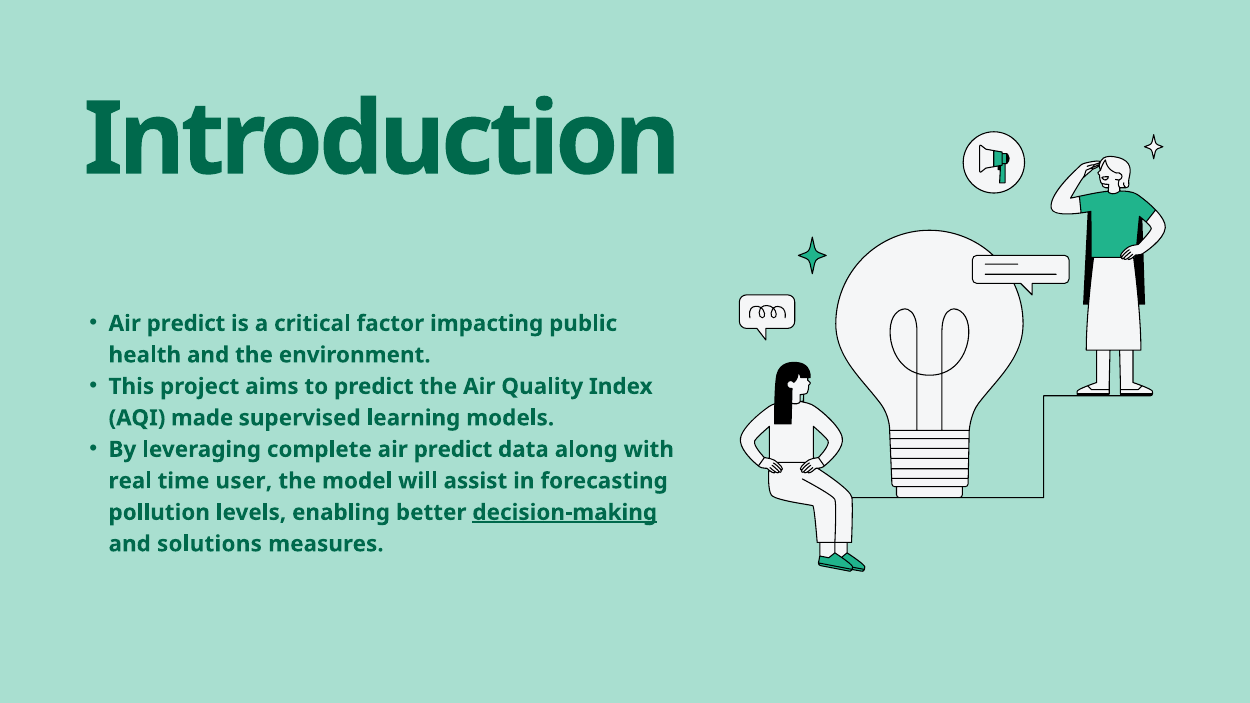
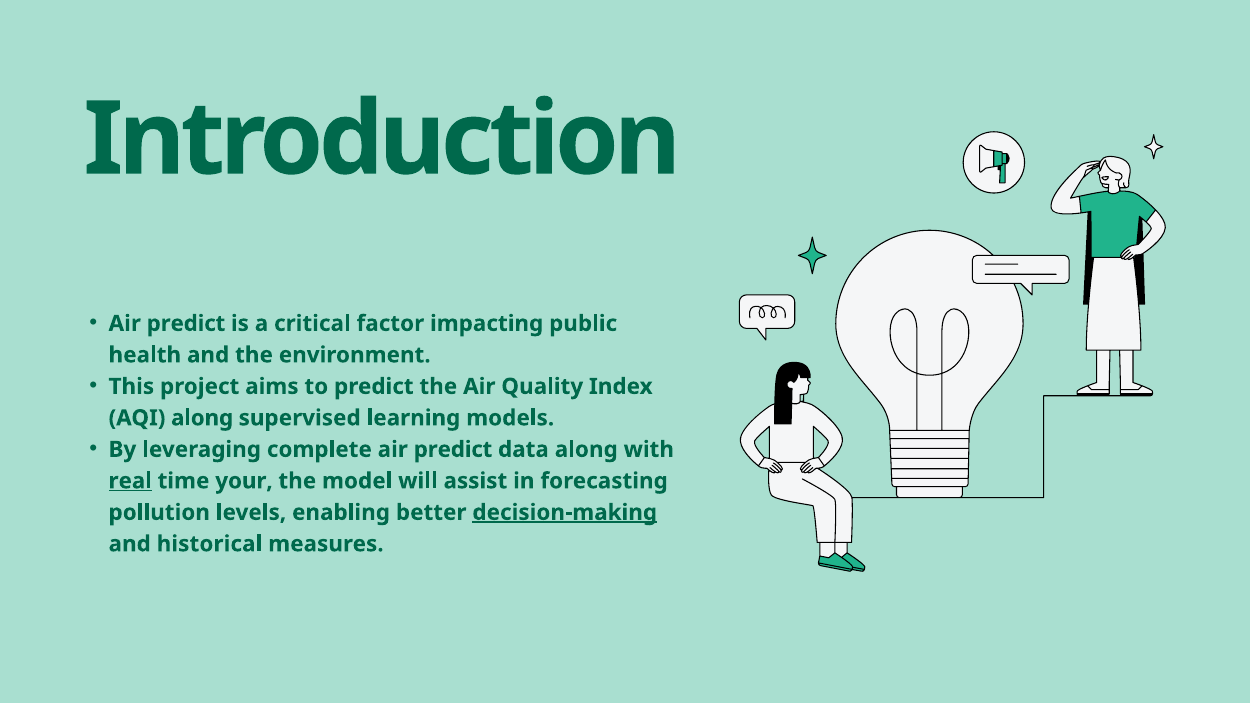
AQI made: made -> along (202, 418)
real underline: none -> present (130, 481)
user: user -> your (244, 481)
solutions: solutions -> historical (210, 544)
